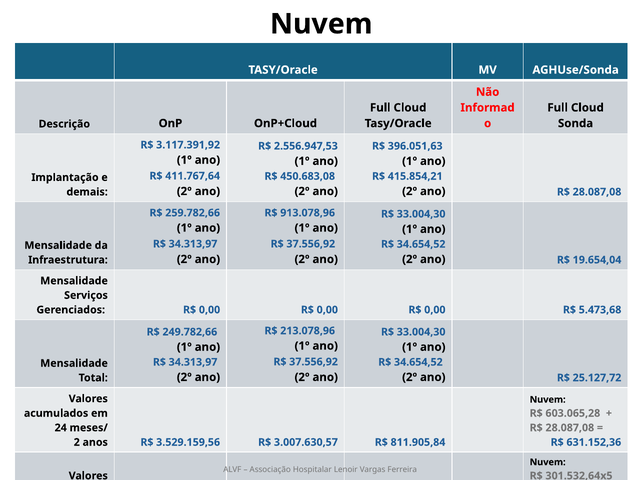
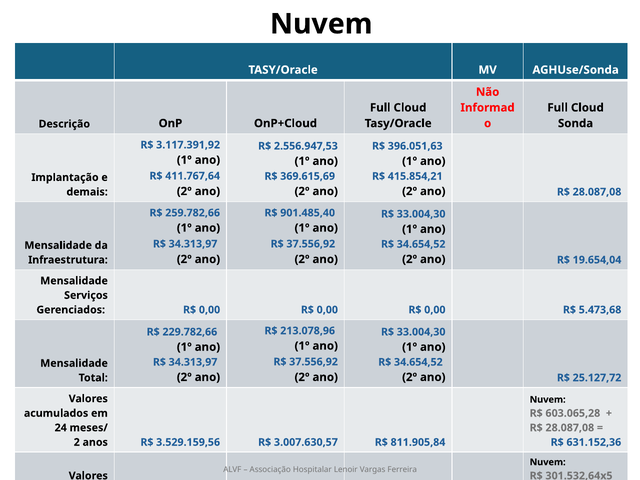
450.683,08: 450.683,08 -> 369.615,69 (308, 176)
913.078,96: 913.078,96 -> 901.485,40 (308, 213)
249.782,66: 249.782,66 -> 229.782,66 (190, 332)
